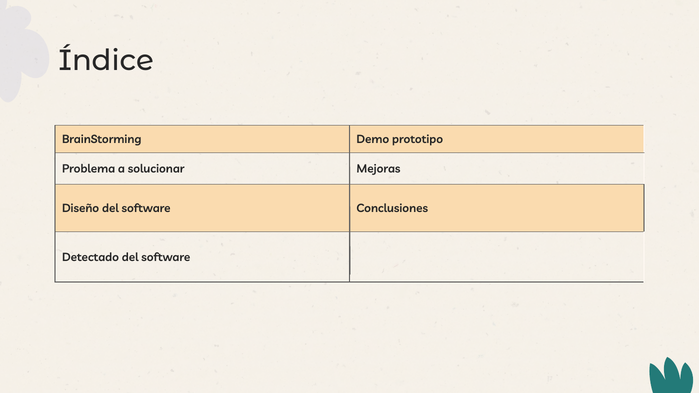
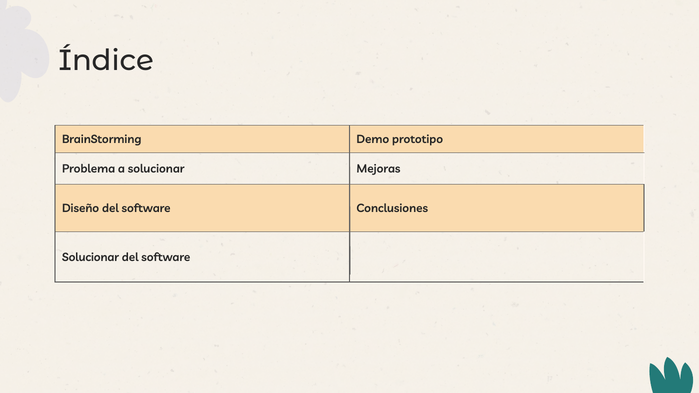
Detectado: Detectado -> Solucionar (91, 258)
